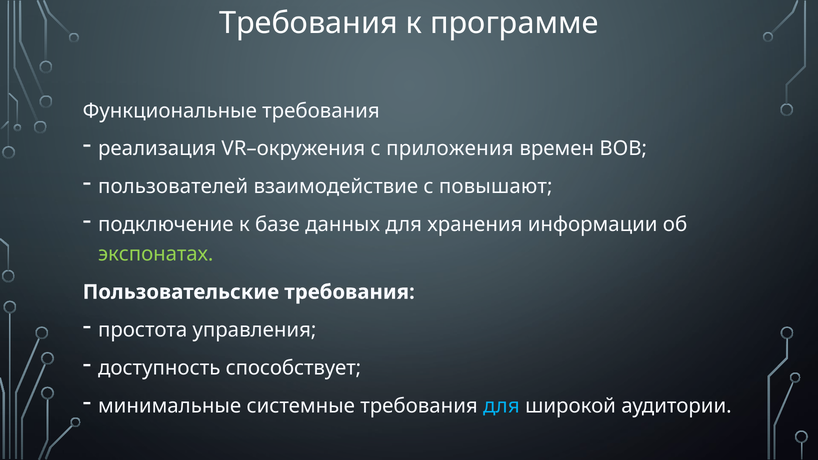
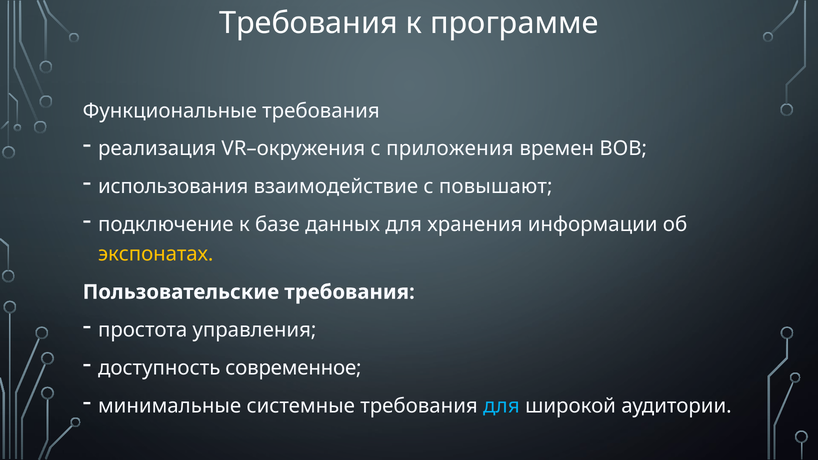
пользователей: пользователей -> использования (173, 187)
экспонатах colour: light green -> yellow (156, 254)
способствует: способствует -> современное (293, 368)
